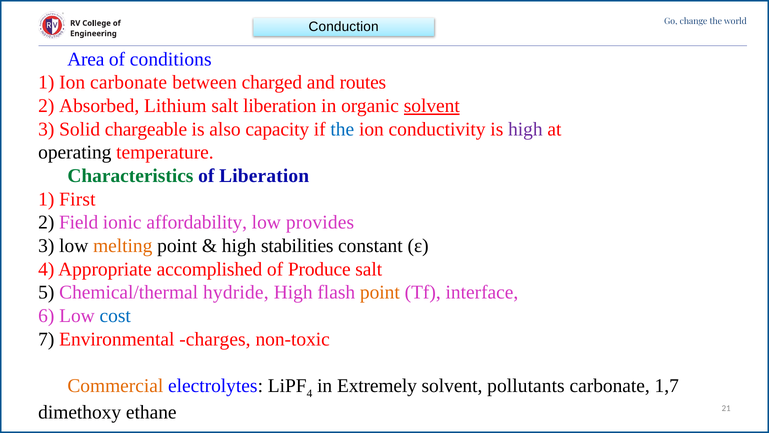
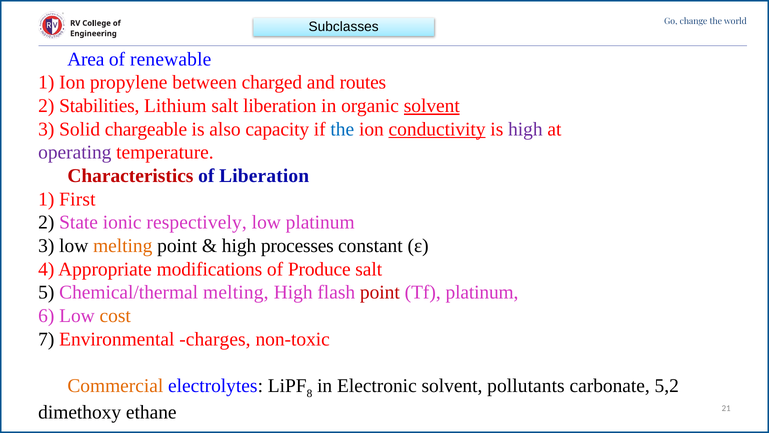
Conduction: Conduction -> Subclasses (344, 27)
conditions: conditions -> renewable (171, 59)
Ion carbonate: carbonate -> propylene (129, 82)
Absorbed: Absorbed -> Stabilities (99, 106)
conductivity underline: none -> present (437, 129)
operating colour: black -> purple (75, 152)
Characteristics colour: green -> red (130, 176)
Field: Field -> State (79, 222)
affordability: affordability -> respectively (197, 222)
low provides: provides -> platinum (320, 222)
stabilities: stabilities -> processes (297, 246)
accomplished: accomplished -> modifications (209, 269)
Chemical/thermal hydride: hydride -> melting (236, 292)
point colour: orange -> red (380, 292)
Tf interface: interface -> platinum (482, 292)
cost colour: blue -> orange (115, 316)
4: 4 -> 8 (310, 393)
Extremely: Extremely -> Electronic (377, 385)
1,7: 1,7 -> 5,2 (667, 385)
